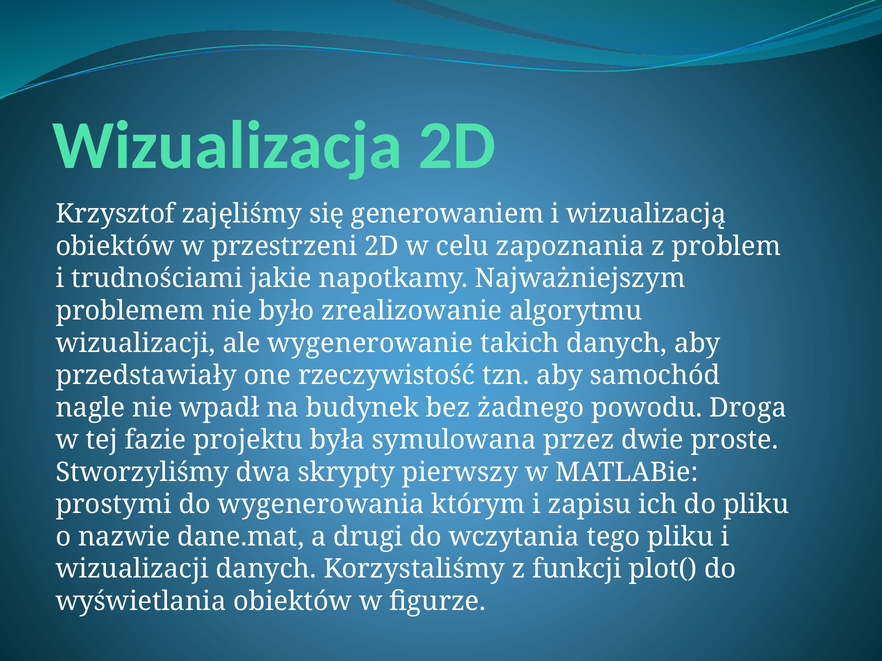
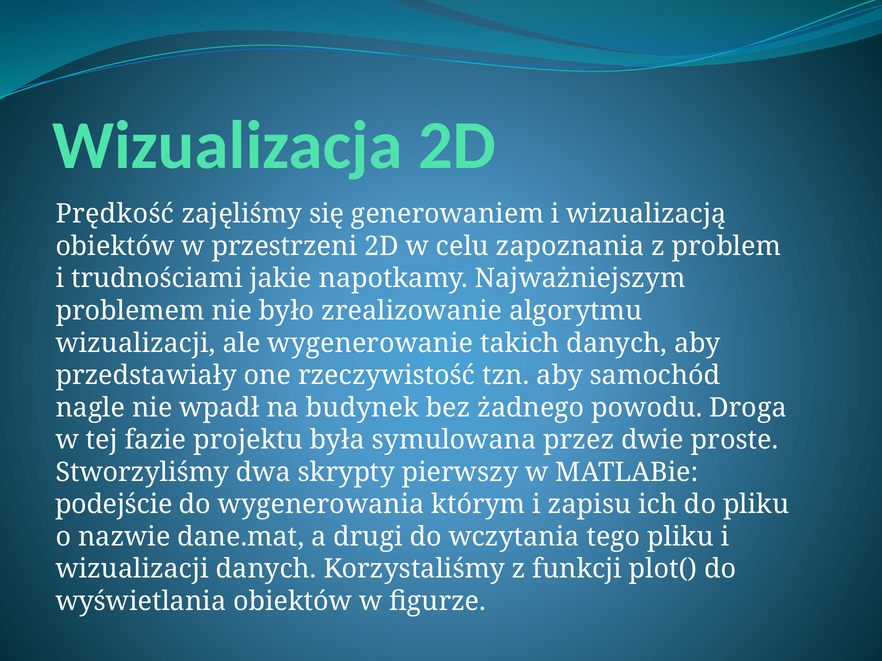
Krzysztof: Krzysztof -> Prędkość (115, 214)
prostymi: prostymi -> podejście (114, 505)
